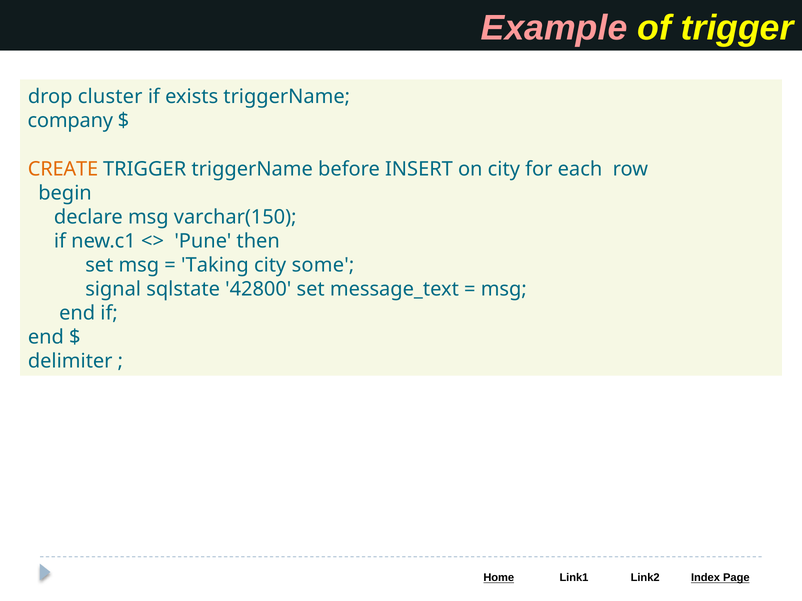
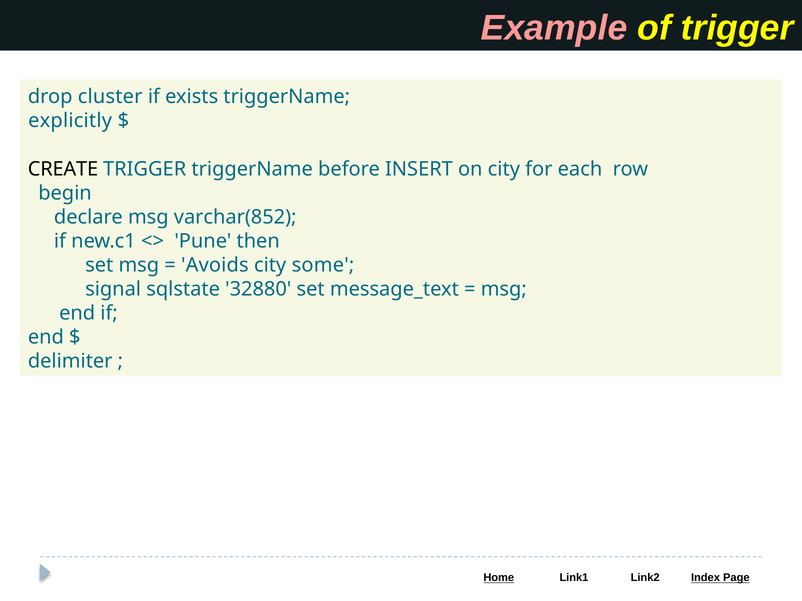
company: company -> explicitly (70, 121)
CREATE colour: orange -> black (63, 169)
varchar(150: varchar(150 -> varchar(852 (235, 217)
Taking: Taking -> Avoids (215, 265)
42800: 42800 -> 32880 (258, 289)
